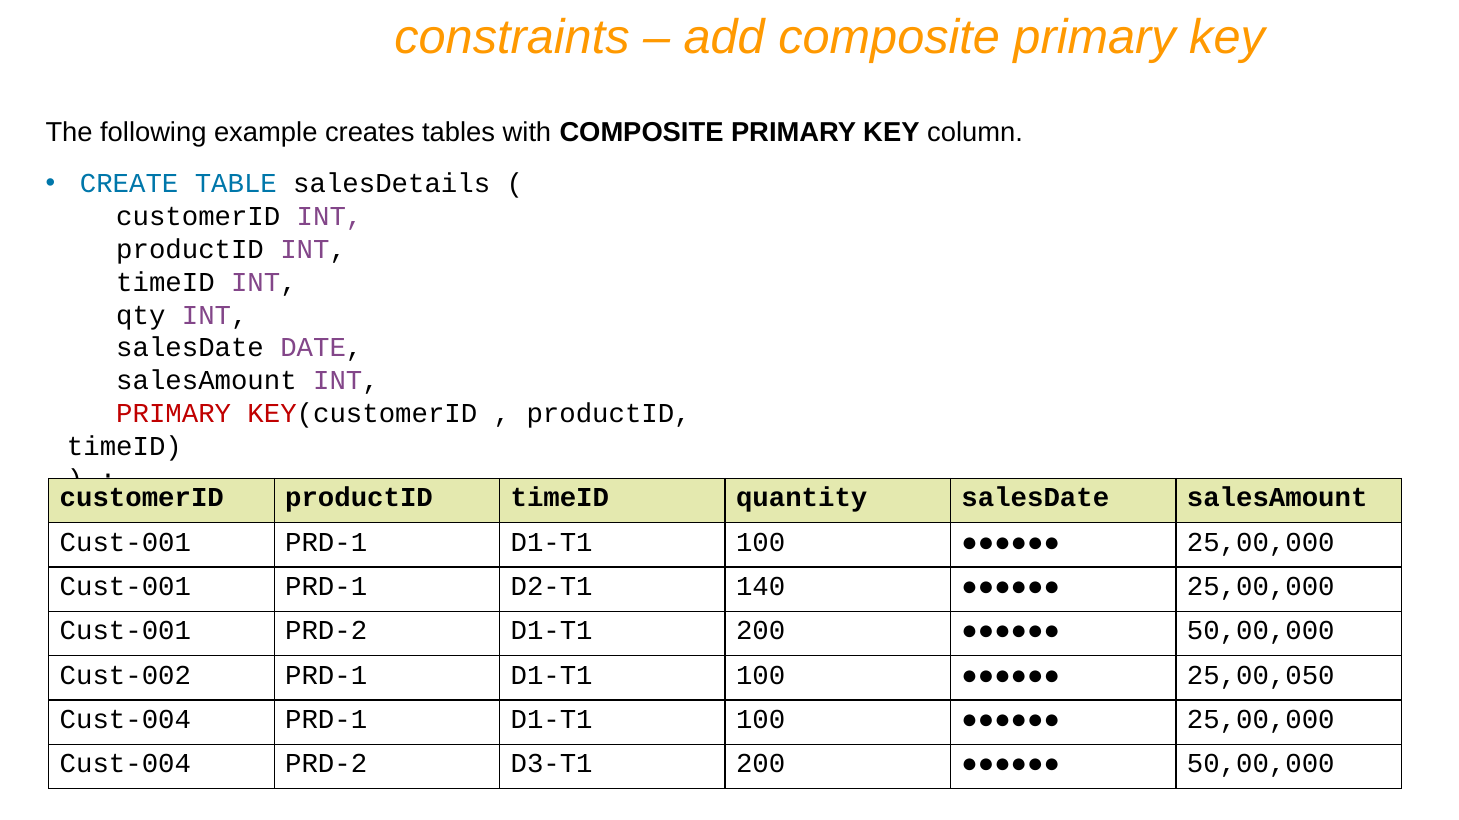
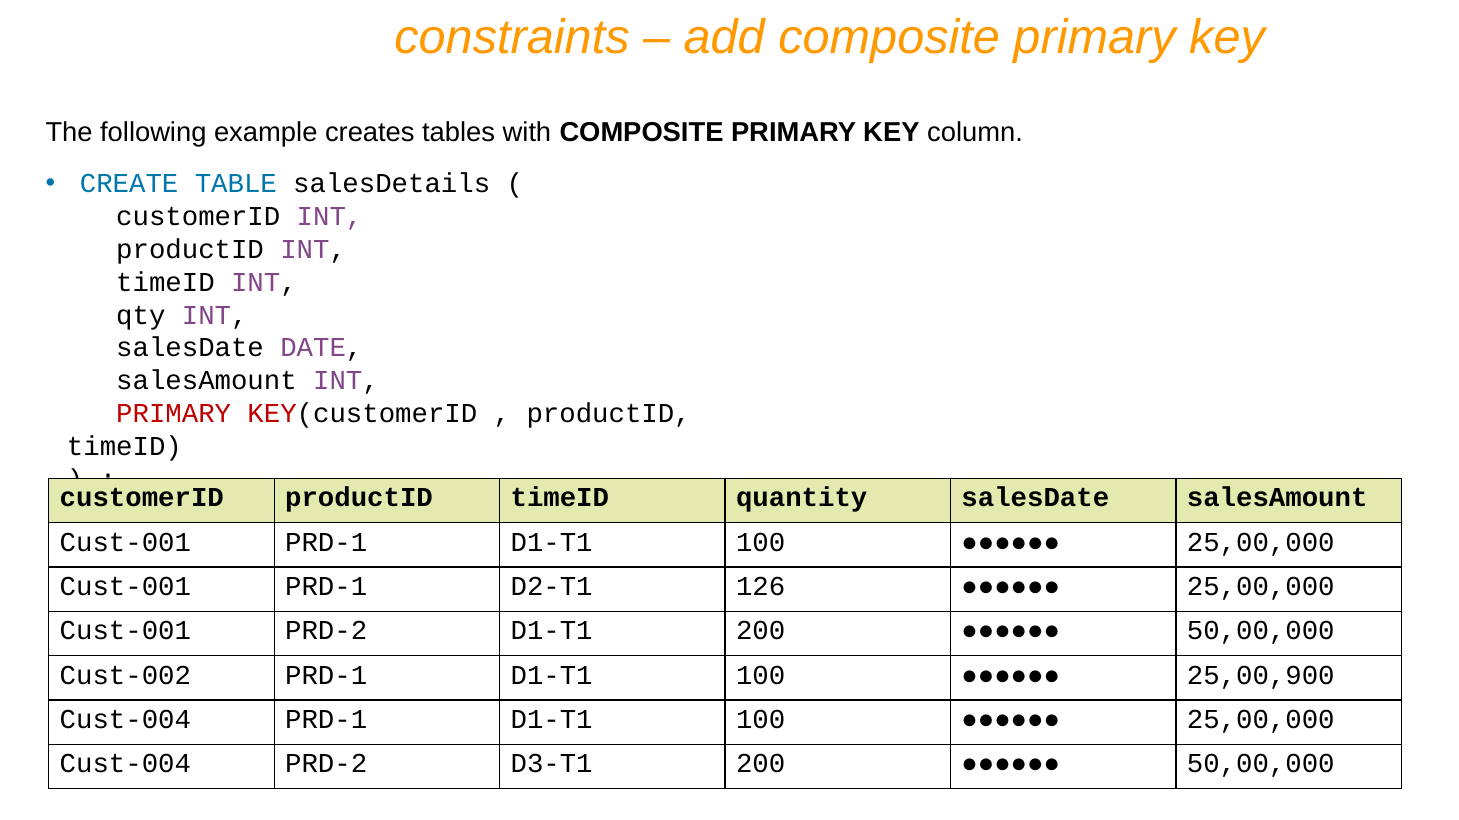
140: 140 -> 126 (761, 587)
25,00,050: 25,00,050 -> 25,00,900 (1261, 676)
